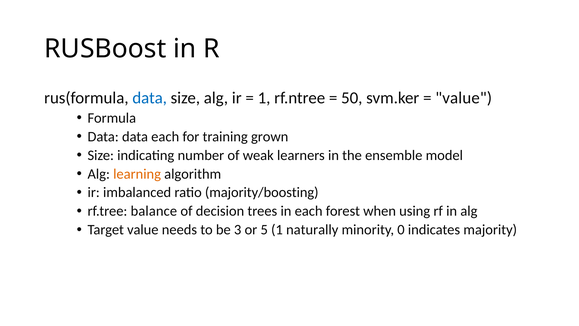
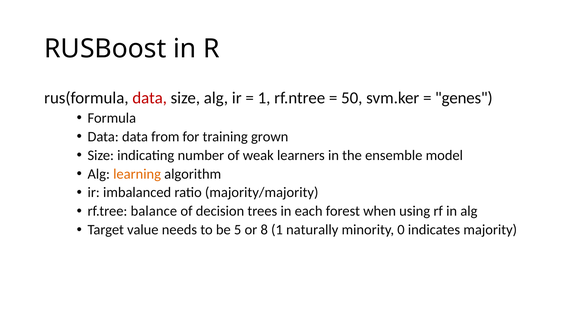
data colour: blue -> red (150, 98)
value: value -> genes (464, 98)
data each: each -> from (165, 136)
majority/boosting: majority/boosting -> majority/majority (262, 192)
3: 3 -> 5 (238, 230)
5: 5 -> 8 (264, 230)
